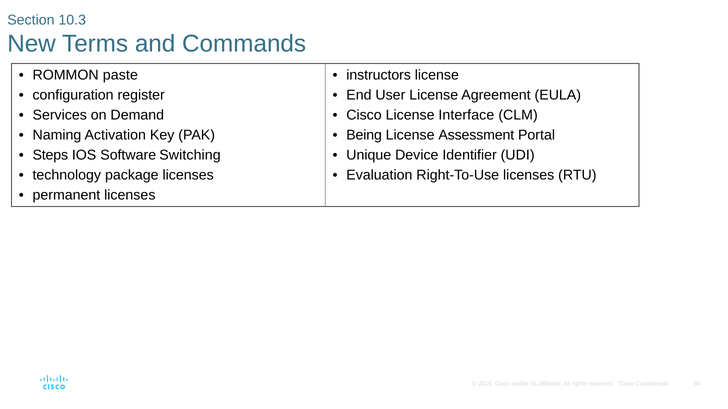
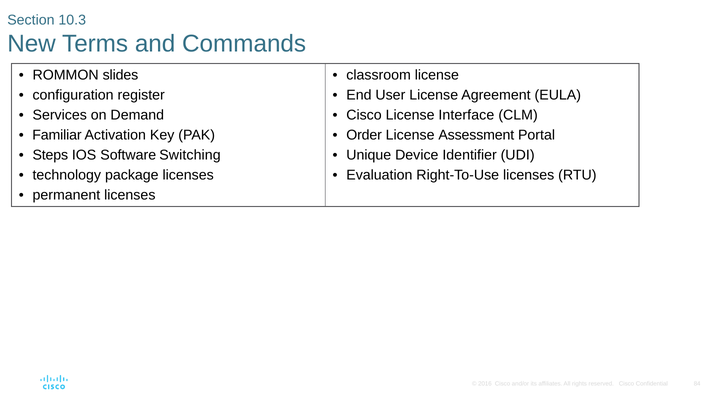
paste: paste -> slides (120, 75)
instructors: instructors -> classroom (379, 75)
Naming: Naming -> Familiar (57, 135)
Being: Being -> Order (364, 135)
